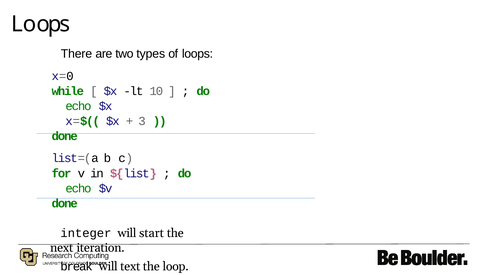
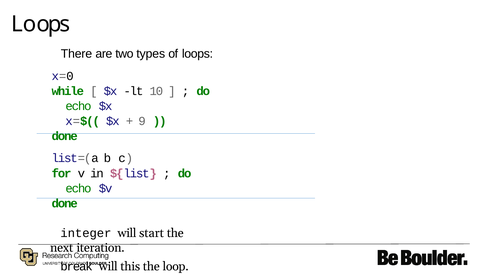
3: 3 -> 9 (142, 121)
text: text -> this (130, 266)
